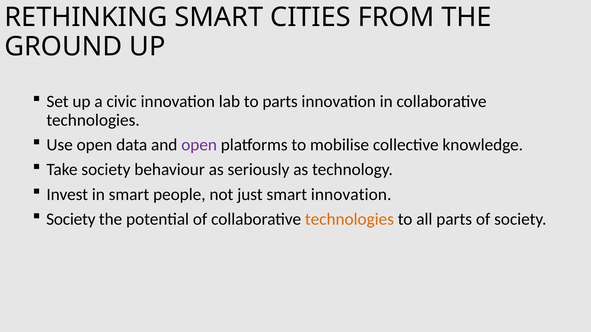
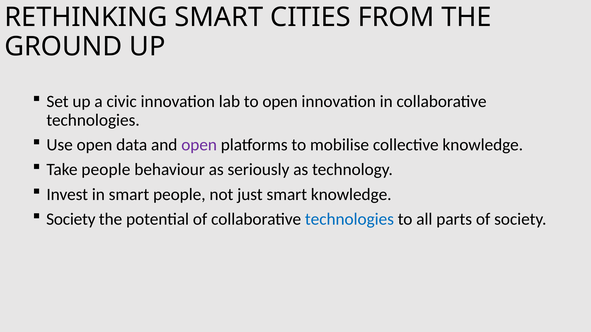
to parts: parts -> open (280, 102)
Take society: society -> people (106, 170)
smart innovation: innovation -> knowledge (351, 195)
technologies colour: orange -> blue (349, 219)
